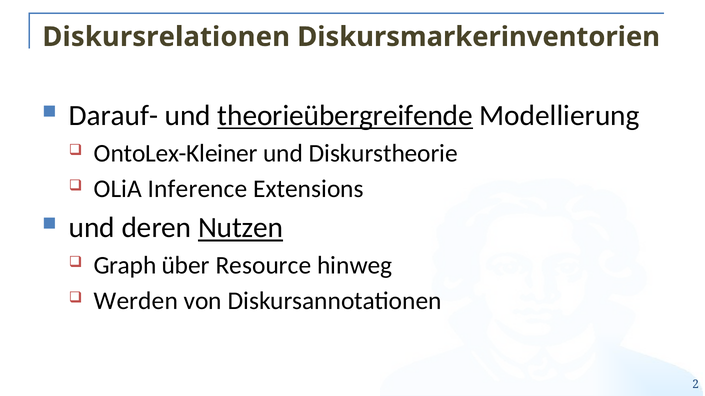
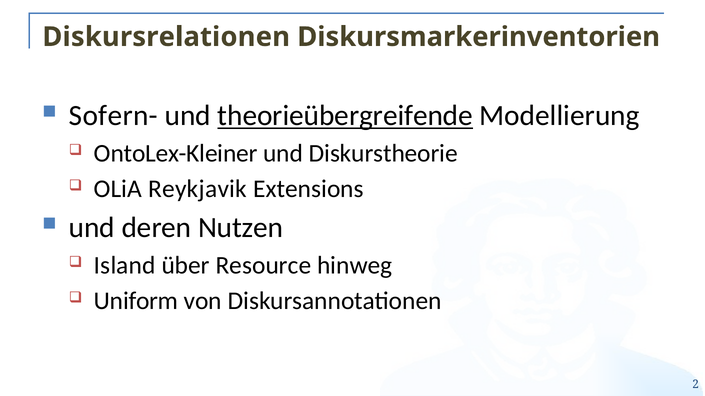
Darauf-: Darauf- -> Sofern- (113, 116)
Inference: Inference -> Reykjavik (198, 189)
Nutzen underline: present -> none (241, 228)
Graph: Graph -> Island (125, 266)
Werden: Werden -> Uniform (136, 301)
